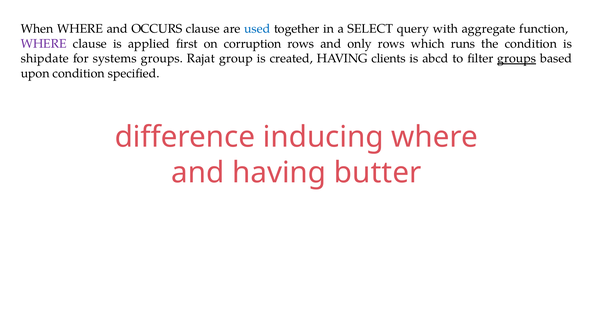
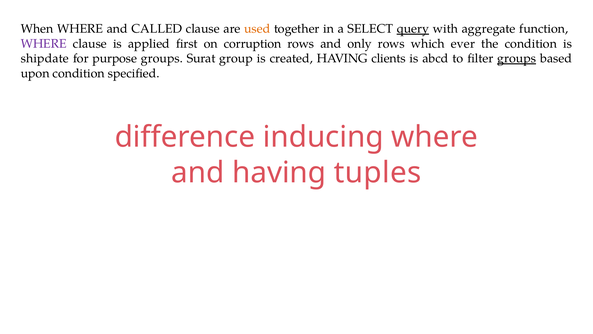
OCCURS: OCCURS -> CALLED (157, 29)
used colour: blue -> orange (257, 29)
query underline: none -> present (413, 29)
runs: runs -> ever (463, 44)
systems: systems -> purpose (115, 58)
Rajat: Rajat -> Surat (201, 58)
butter: butter -> tuples (378, 173)
